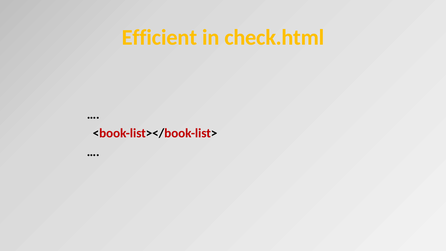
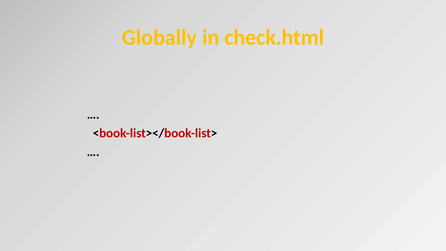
Efficient: Efficient -> Globally (159, 37)
